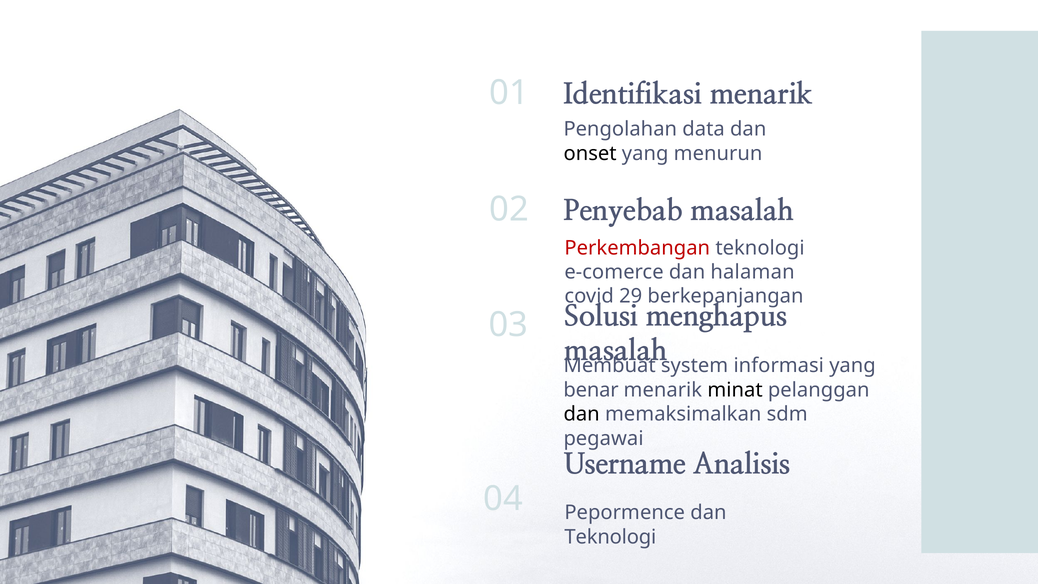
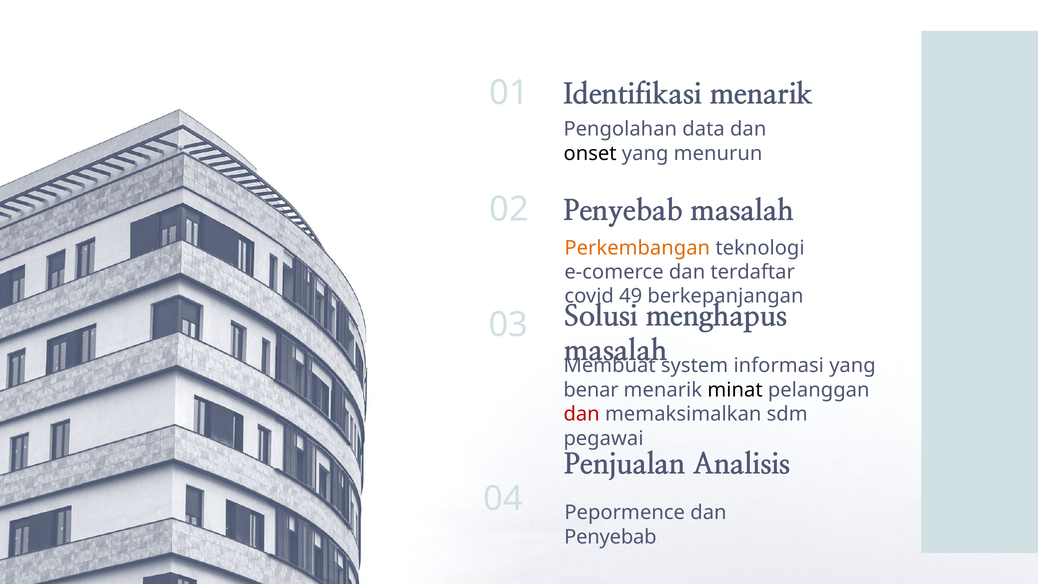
Perkembangan colour: red -> orange (637, 248)
halaman: halaman -> terdaftar (753, 272)
29: 29 -> 49 (631, 296)
dan colour: black -> red (582, 414)
Username: Username -> Penjualan (625, 464)
Teknologi: Teknologi -> Penyebab (610, 537)
